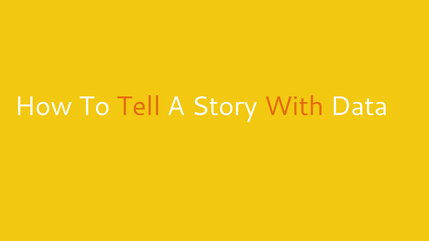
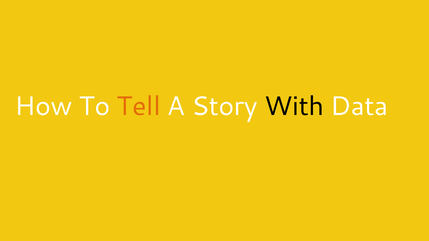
With colour: orange -> black (294, 107)
